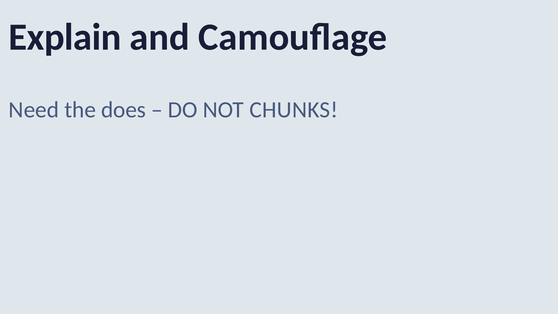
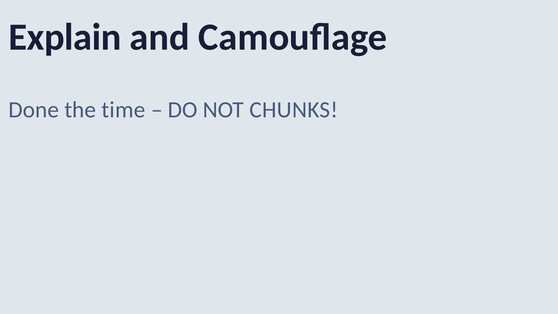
Need: Need -> Done (34, 110)
does: does -> time (123, 110)
